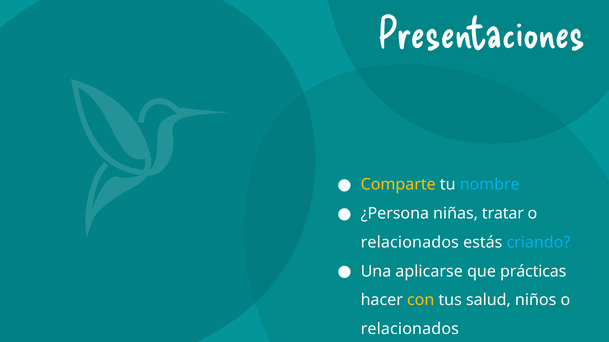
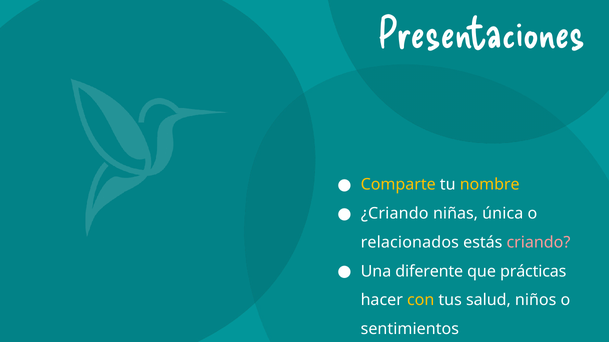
nombre colour: light blue -> yellow (490, 185)
¿Persona: ¿Persona -> ¿Criando (395, 214)
tratar: tratar -> única (503, 214)
criando colour: light blue -> pink (538, 243)
aplicarse: aplicarse -> diferente (429, 272)
relacionados: relacionados -> sentimientos (410, 330)
